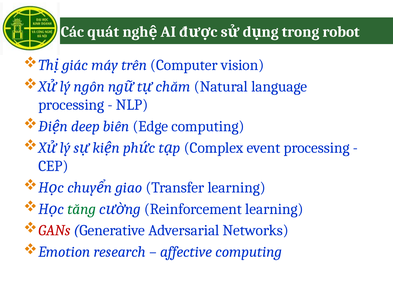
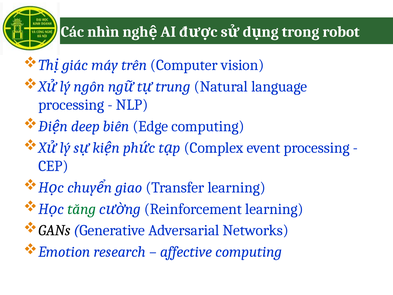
quát: quát -> nhìn (103, 32)
chăm: chăm -> trung (173, 86)
GANs colour: red -> black (54, 230)
